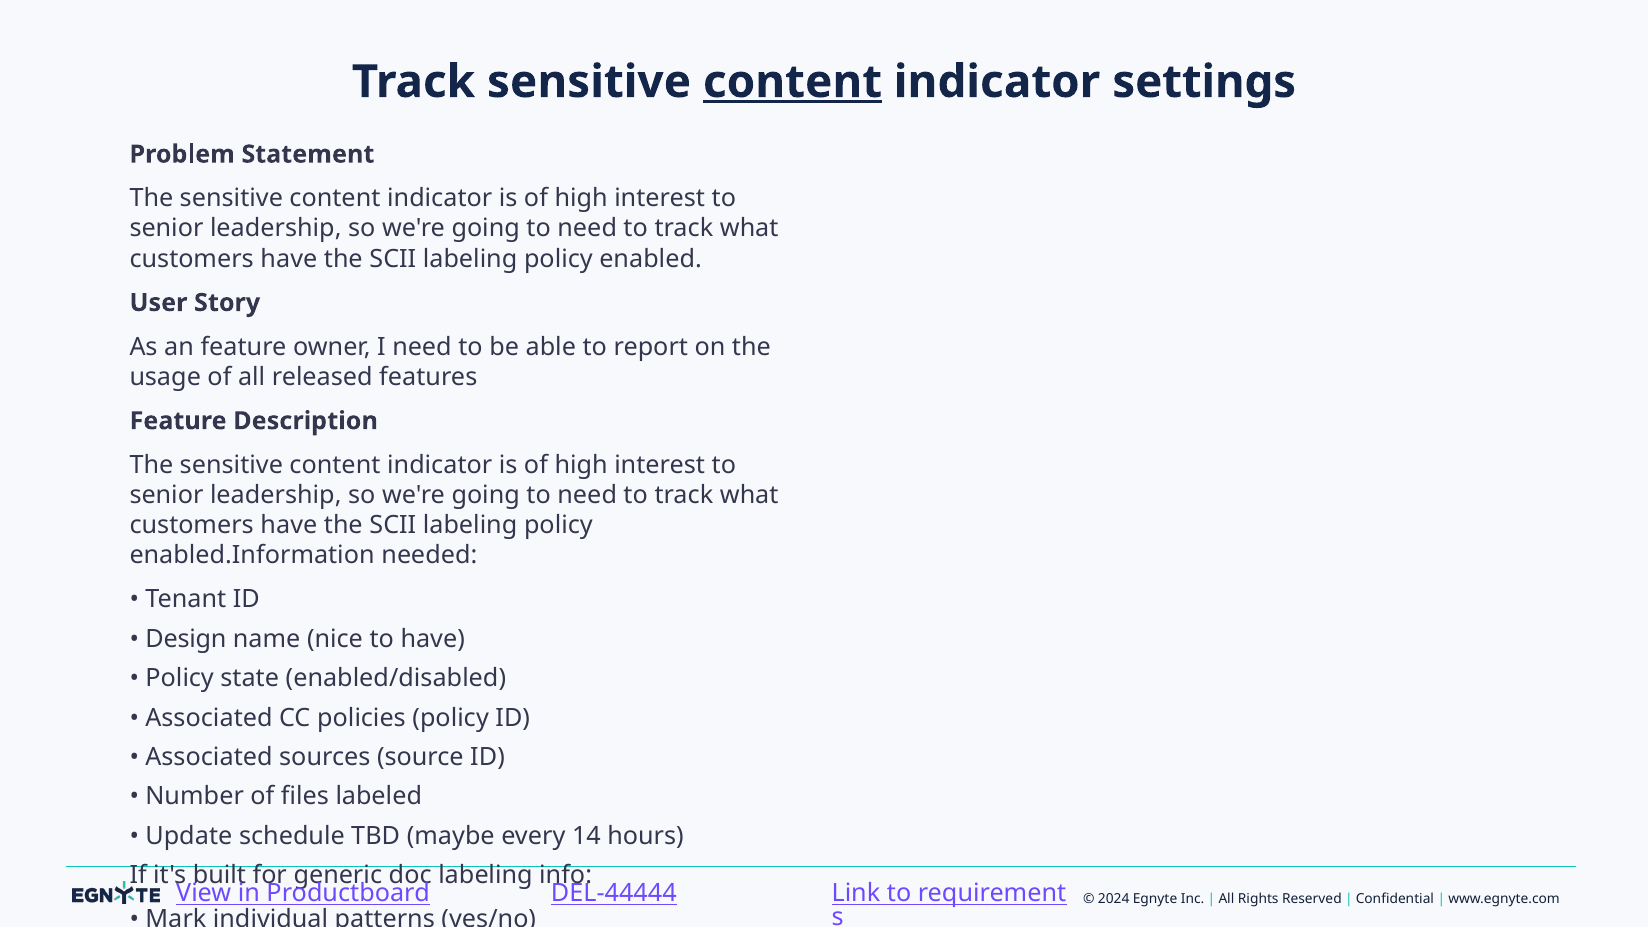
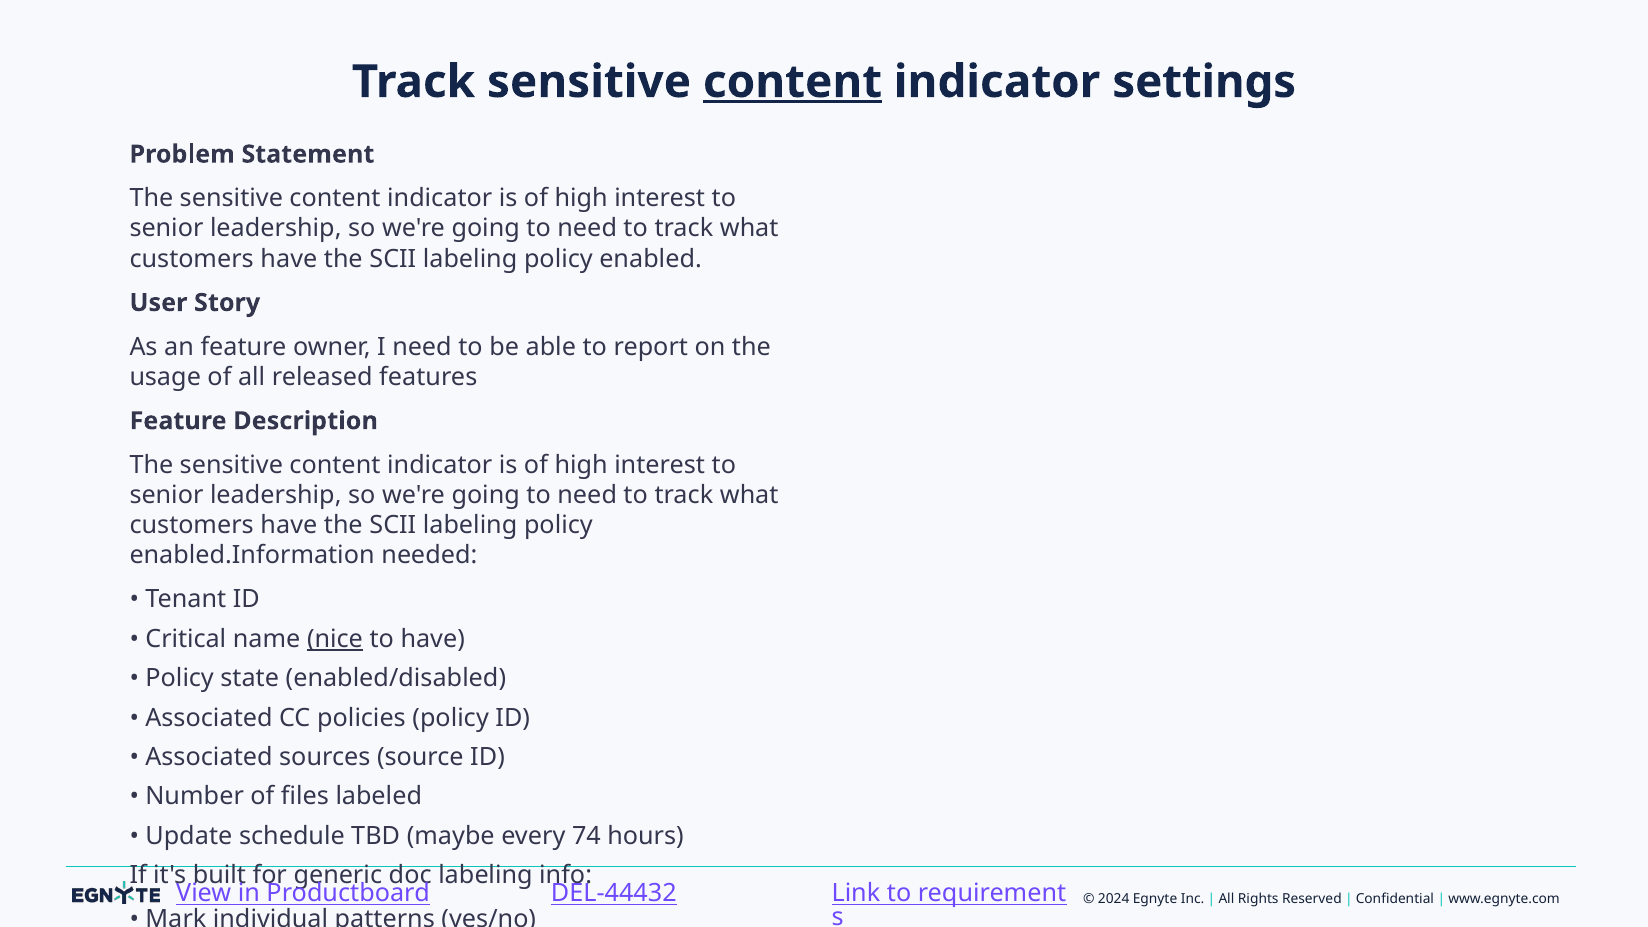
Design: Design -> Critical (186, 639)
nice underline: none -> present (335, 639)
14: 14 -> 74 (586, 836)
DEL-44444: DEL-44444 -> DEL-44432 (614, 893)
